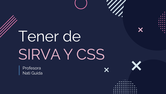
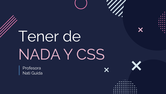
SIRVA: SIRVA -> NADA (39, 54)
